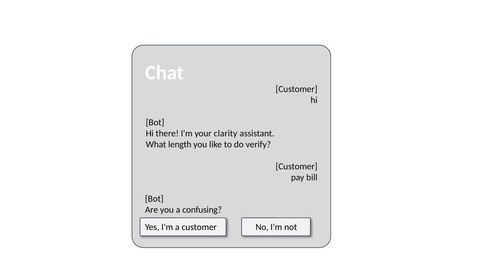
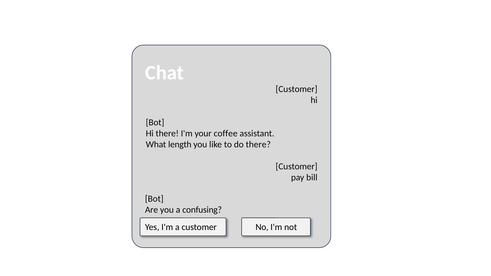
clarity: clarity -> coffee (226, 133)
do verify: verify -> there (258, 144)
